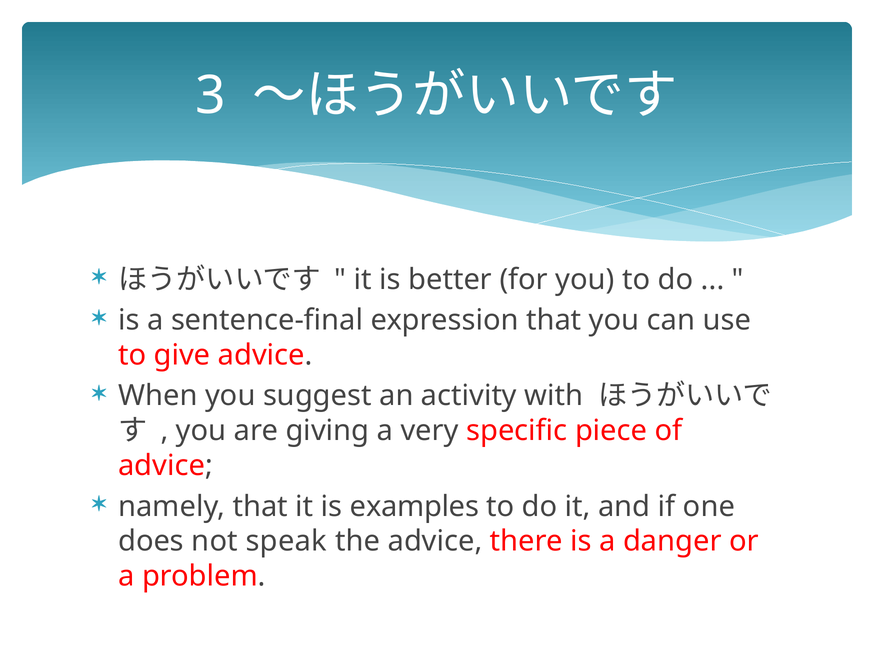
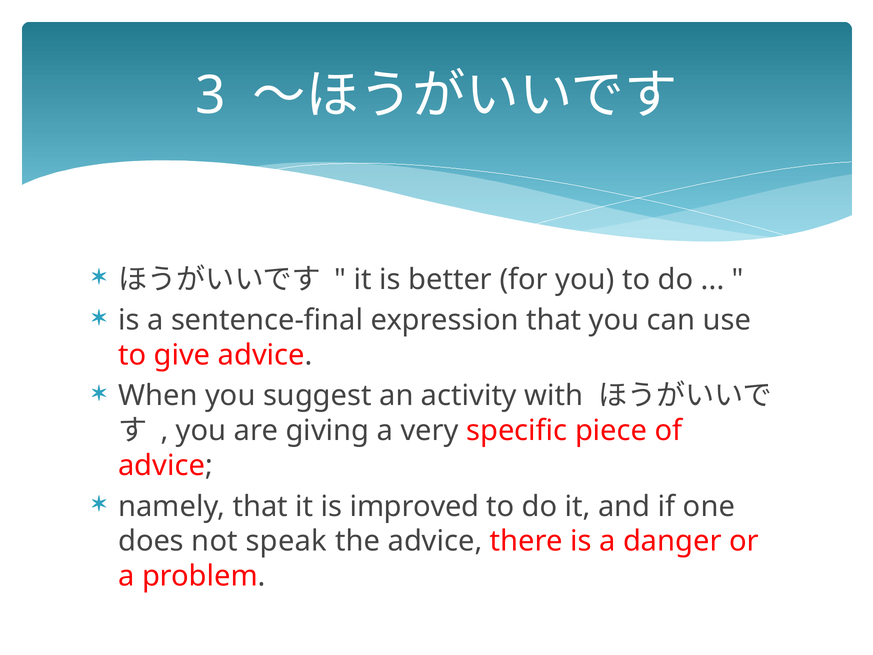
examples: examples -> improved (414, 506)
